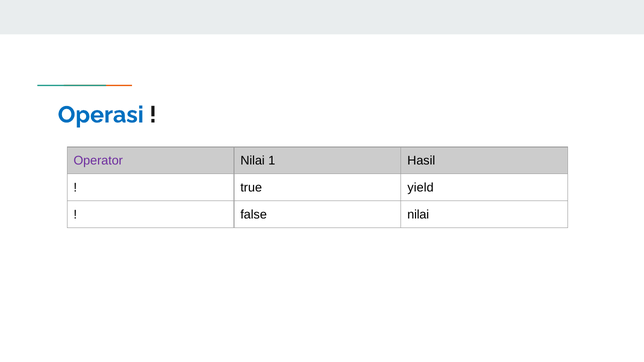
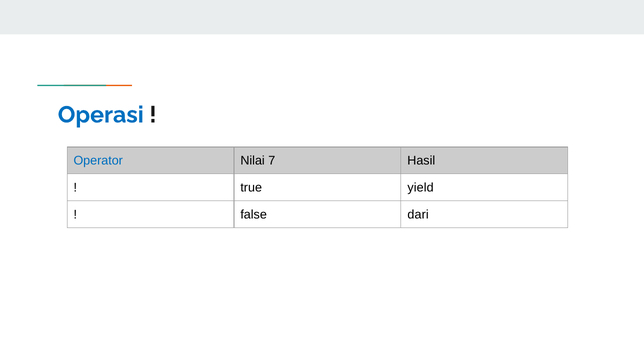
Operator colour: purple -> blue (98, 161)
1: 1 -> 7 (272, 161)
false nilai: nilai -> dari (418, 215)
